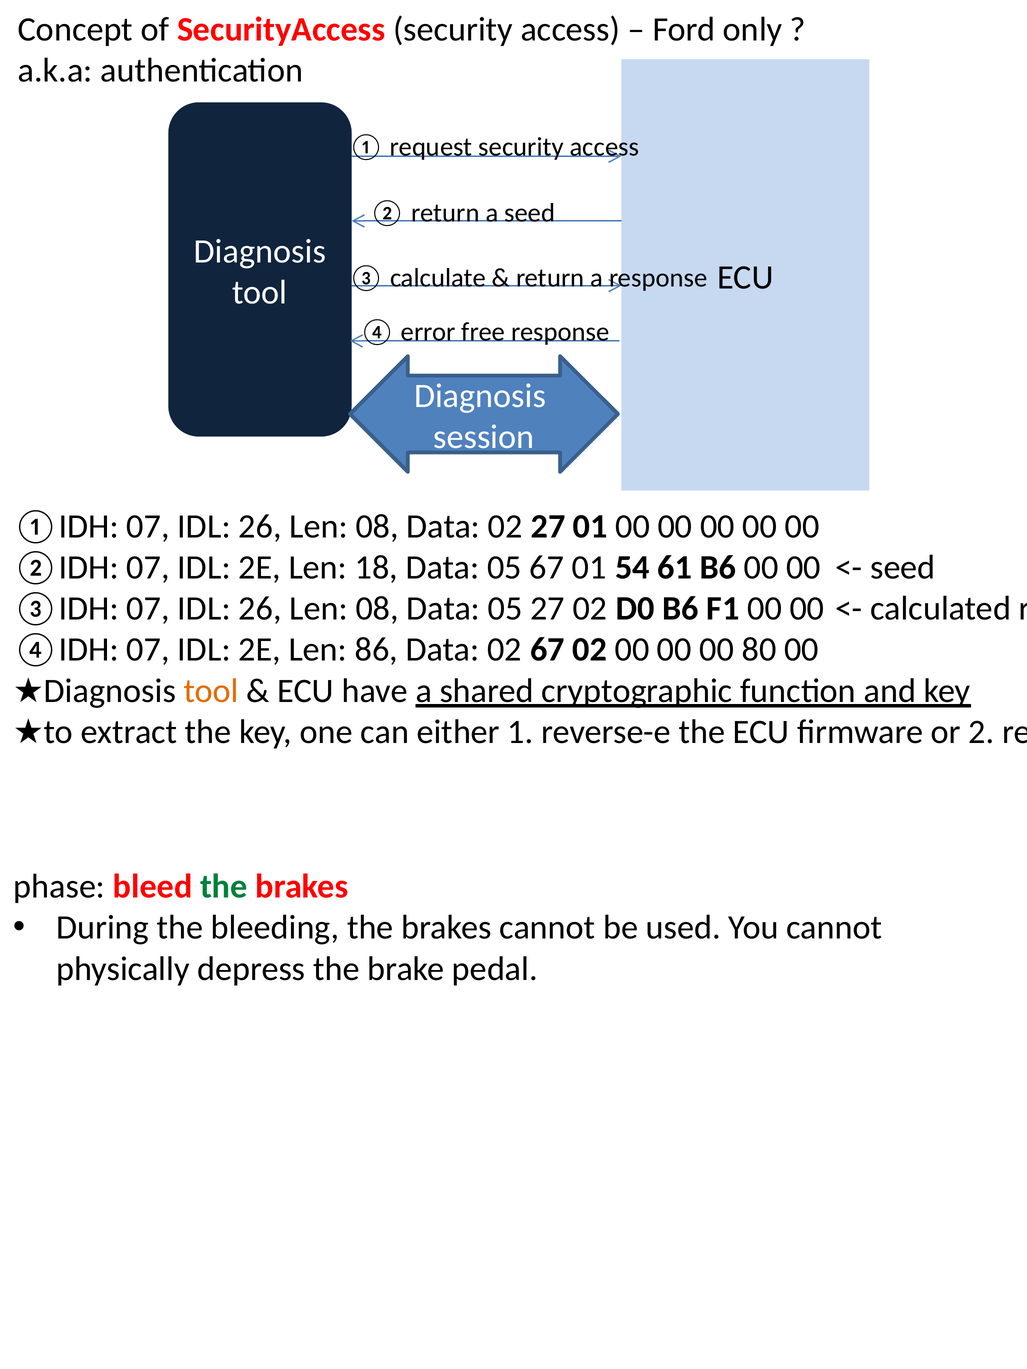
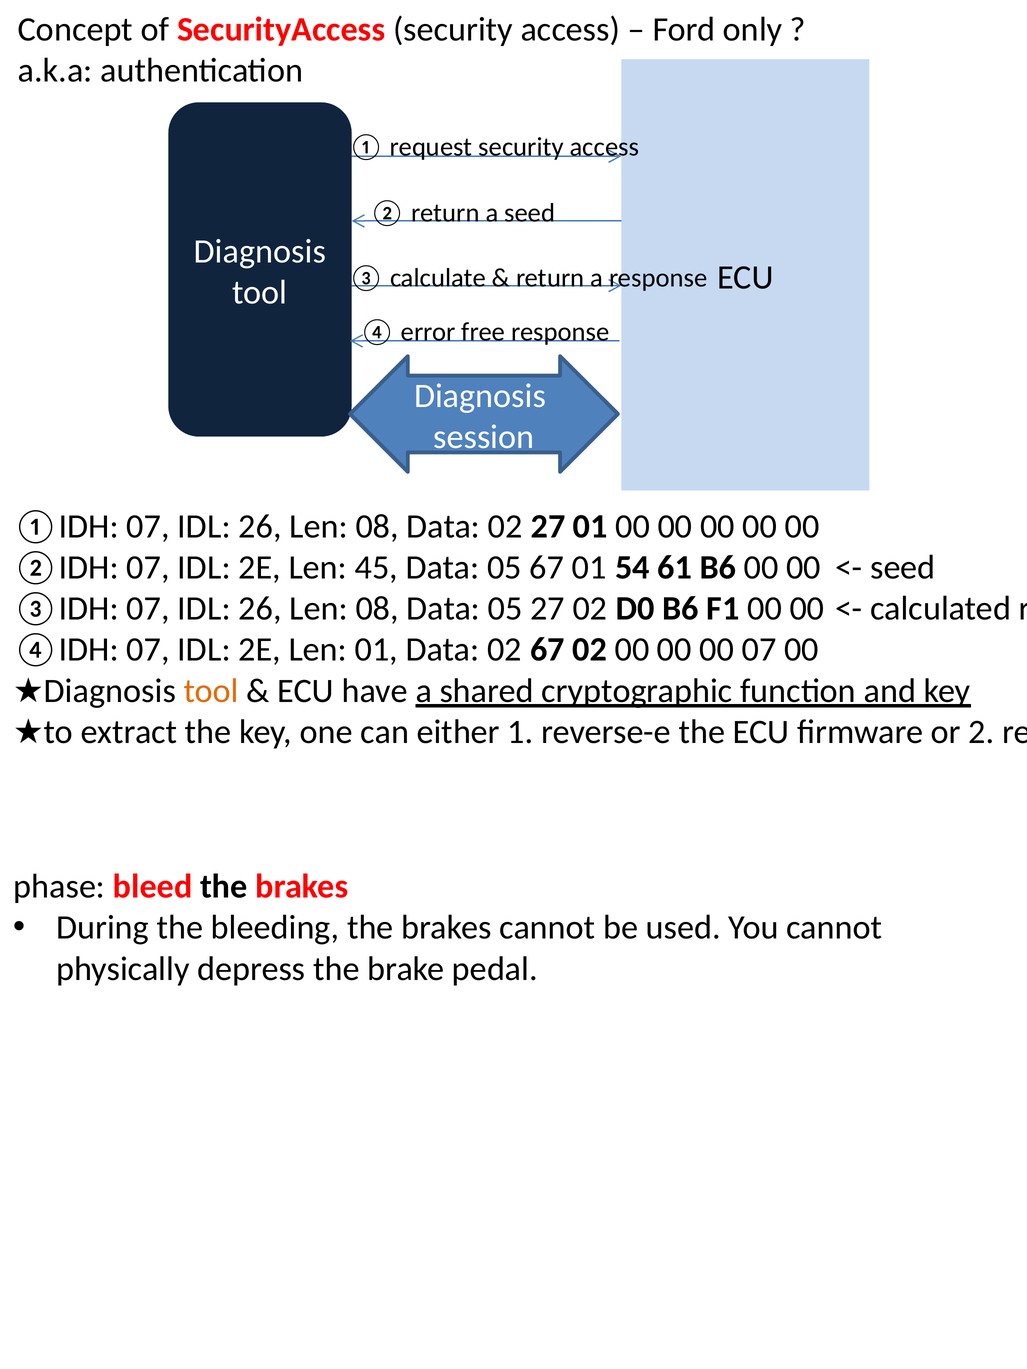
18: 18 -> 45 (376, 568)
Len 86: 86 -> 01 (376, 650)
00 80: 80 -> 07 (759, 650)
the colour: green -> black (224, 887)
